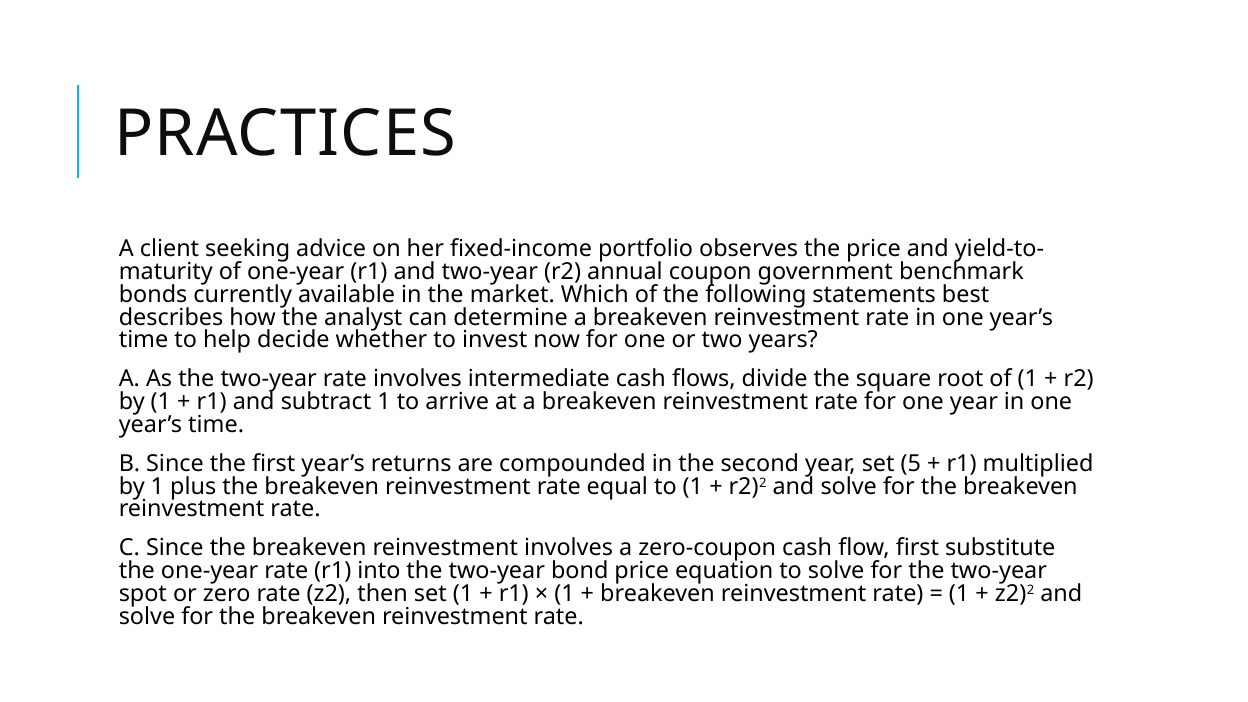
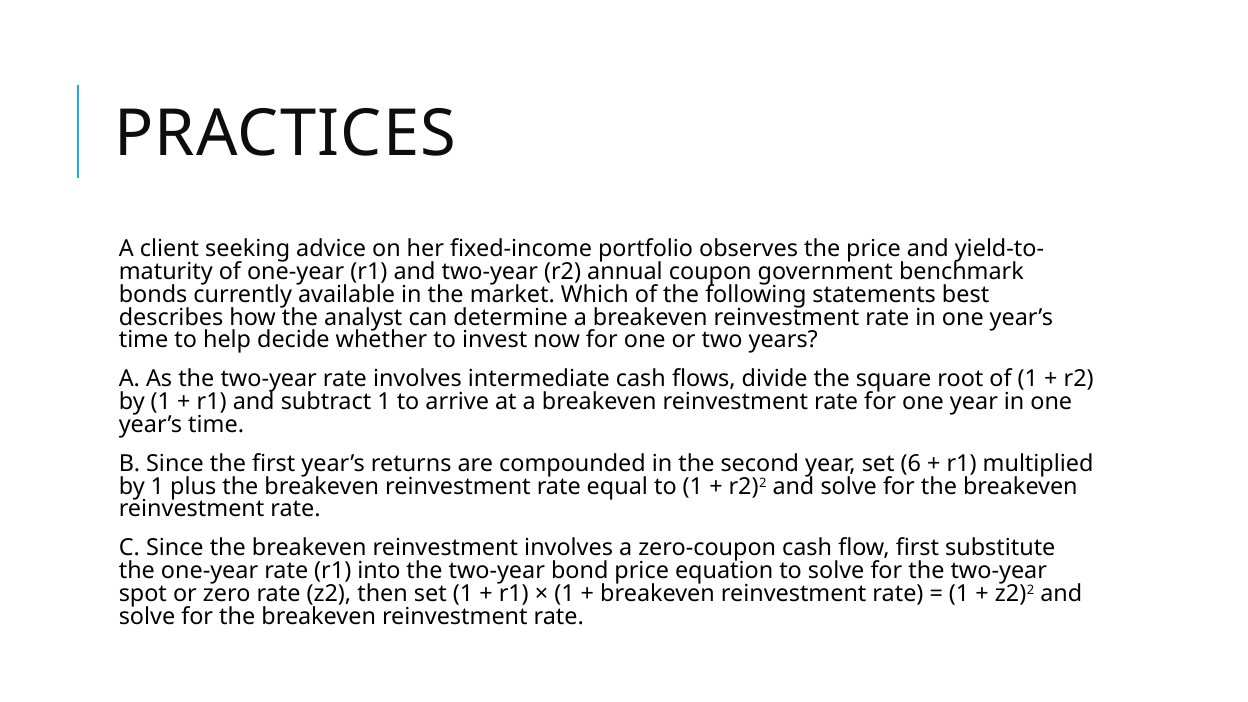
5: 5 -> 6 (911, 464)
